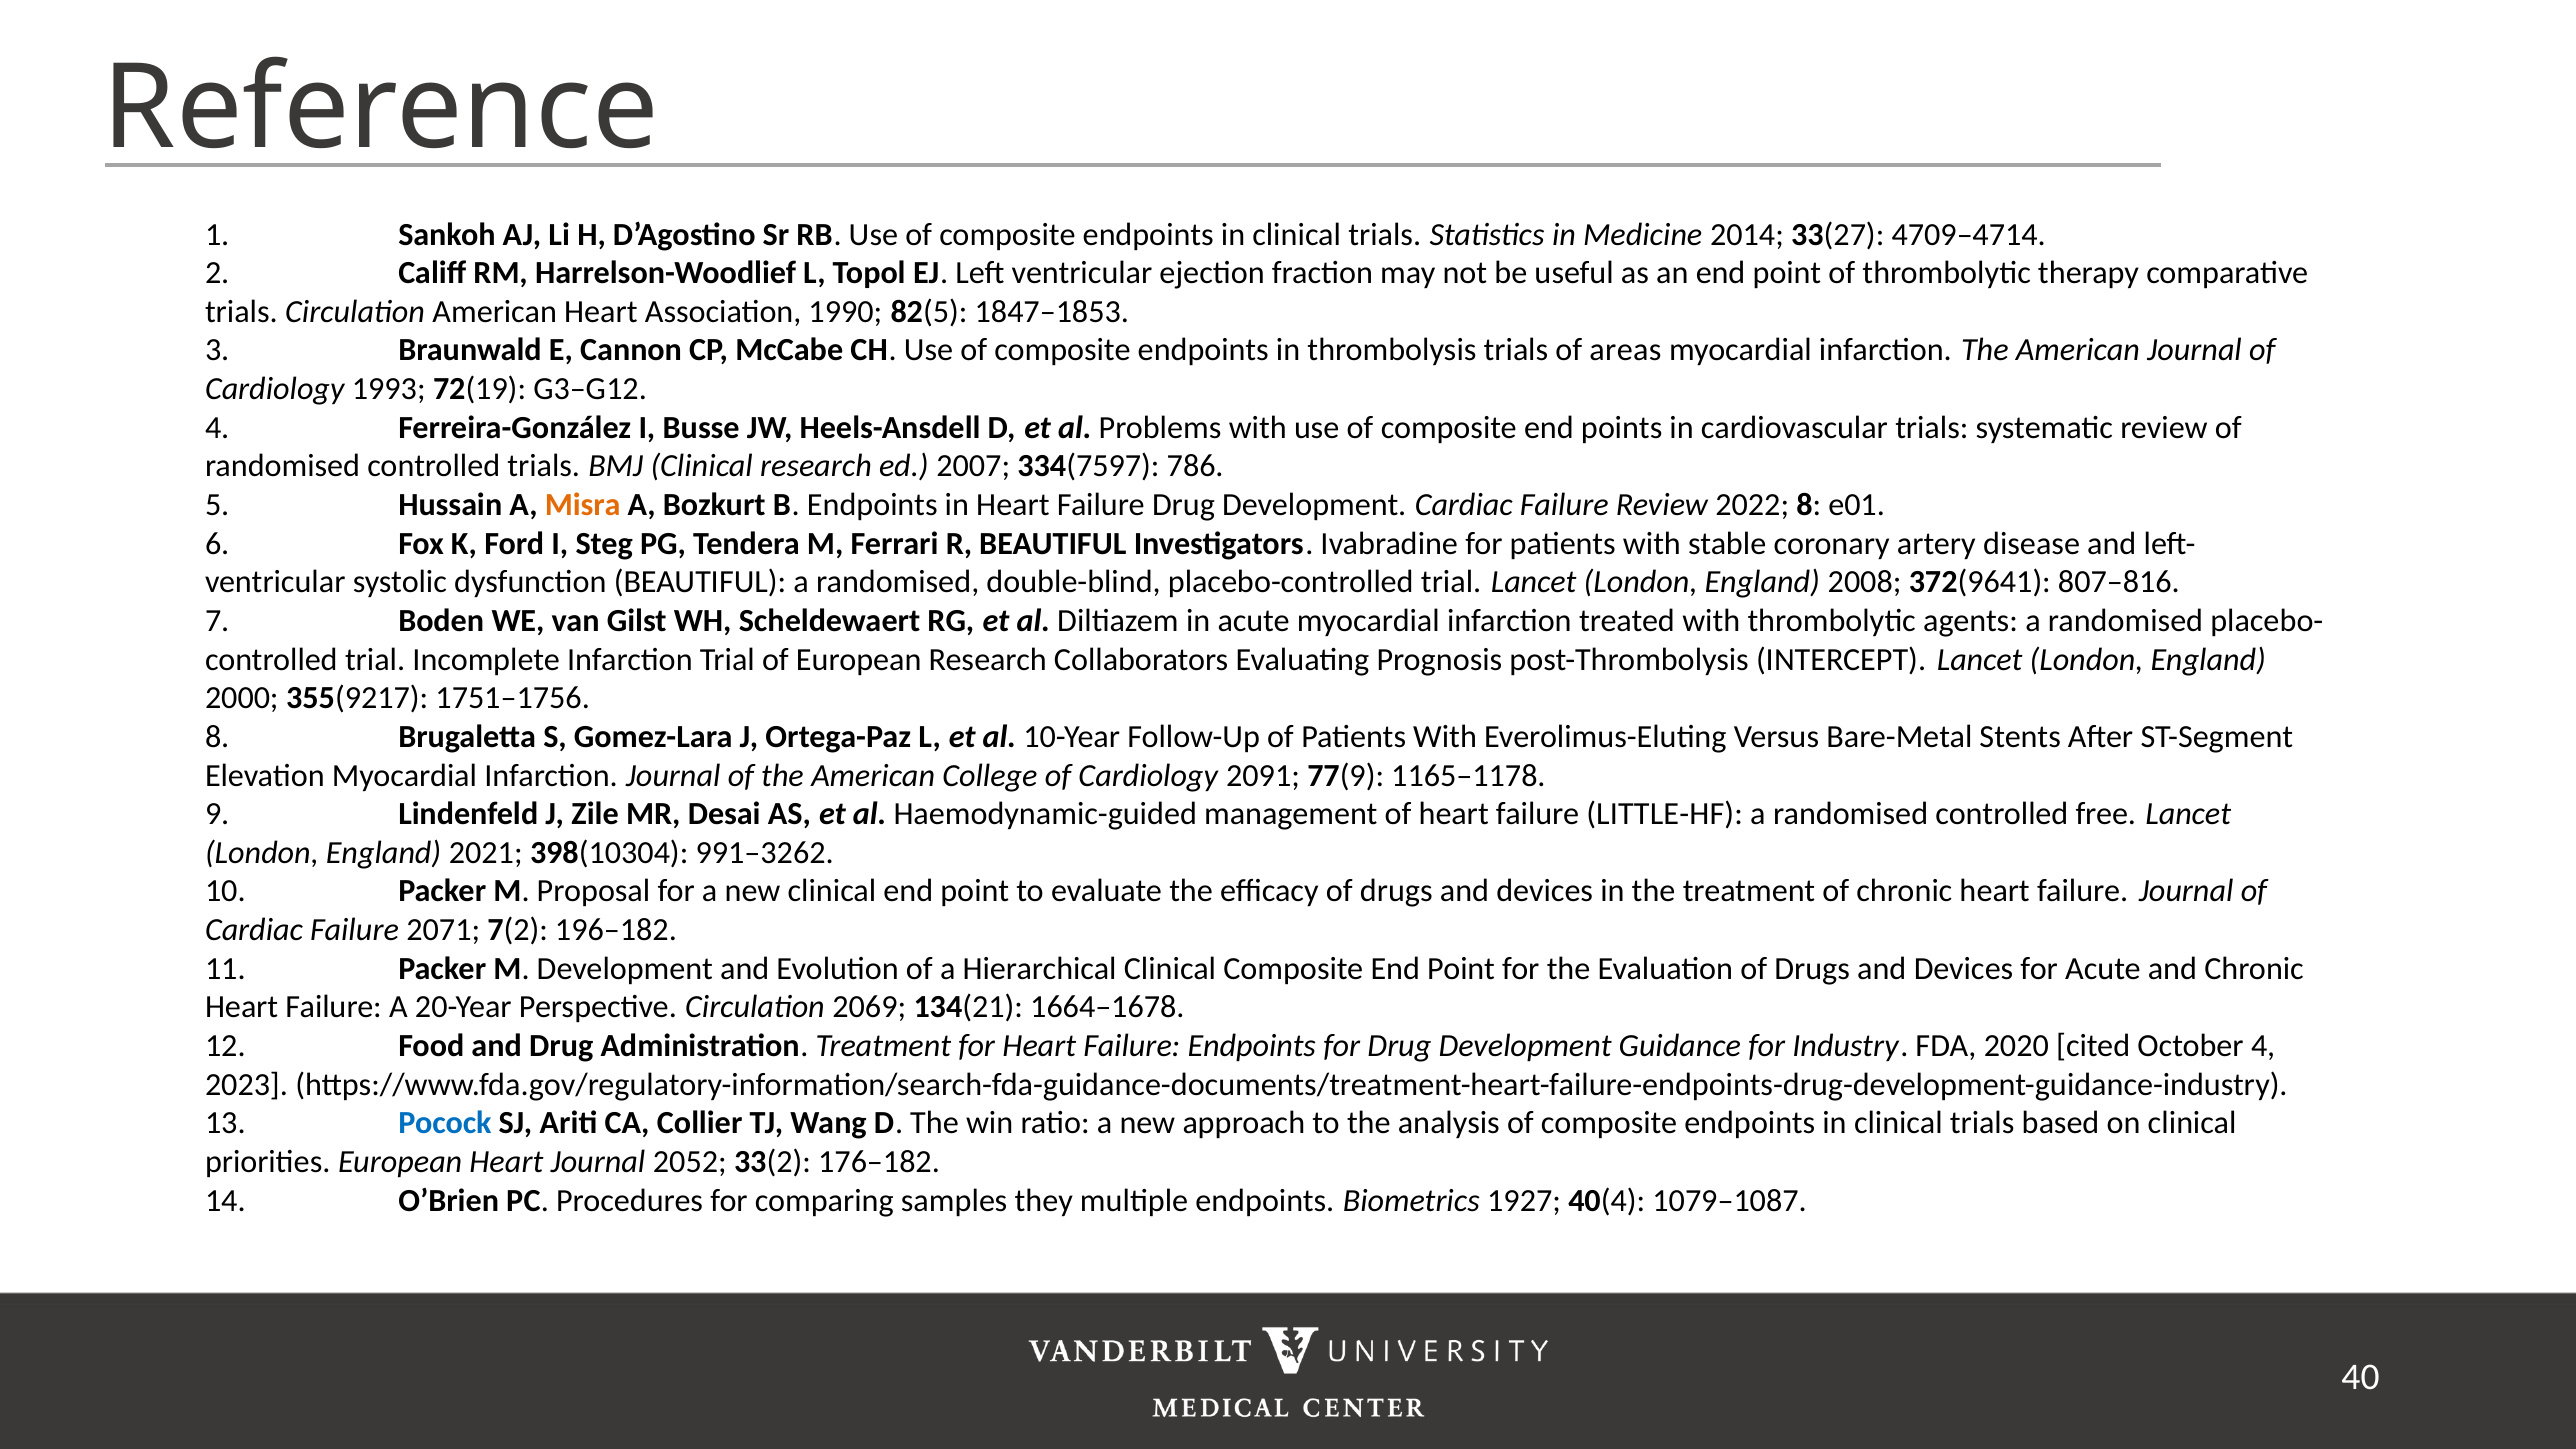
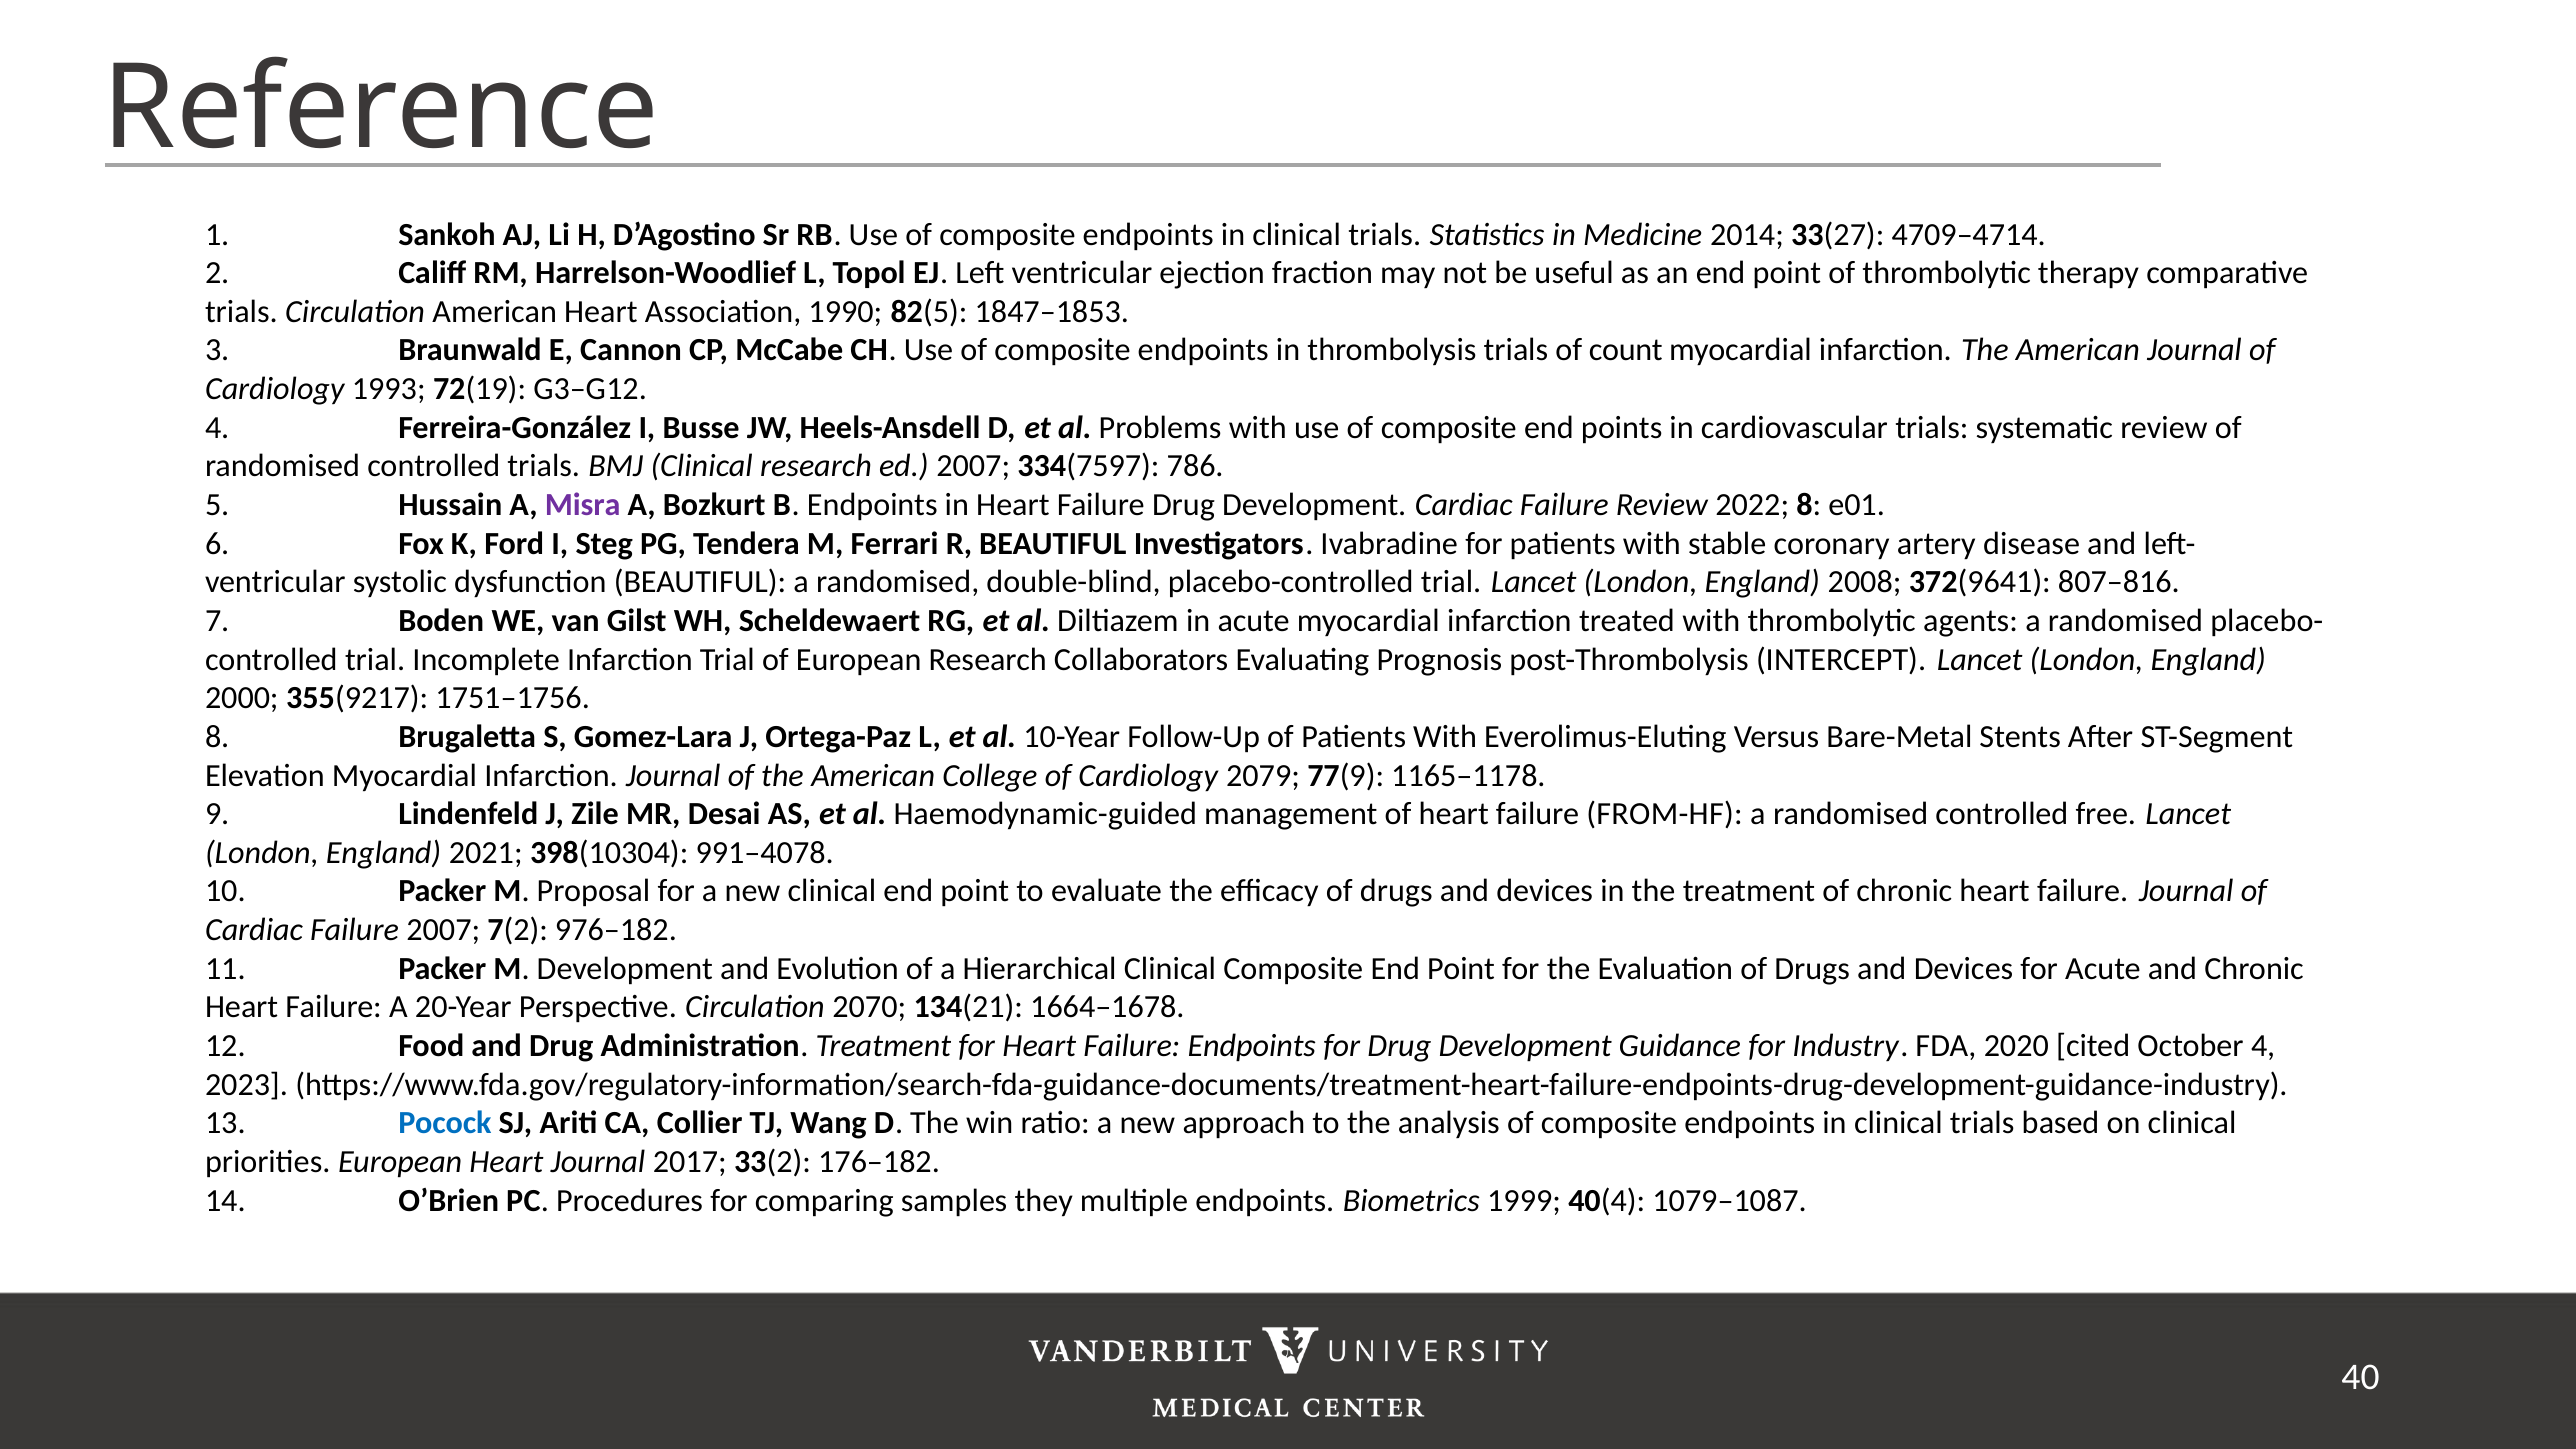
areas: areas -> count (1626, 350)
Misra colour: orange -> purple (583, 505)
2091: 2091 -> 2079 (1263, 775)
LITTLE-HF: LITTLE-HF -> FROM-HF (1665, 814)
991–3262: 991–3262 -> 991–4078 (765, 853)
Failure 2071: 2071 -> 2007 (443, 930)
196–182: 196–182 -> 976–182 (616, 930)
2069: 2069 -> 2070 (869, 1007)
2052: 2052 -> 2017 (690, 1162)
1927: 1927 -> 1999 (1524, 1200)
